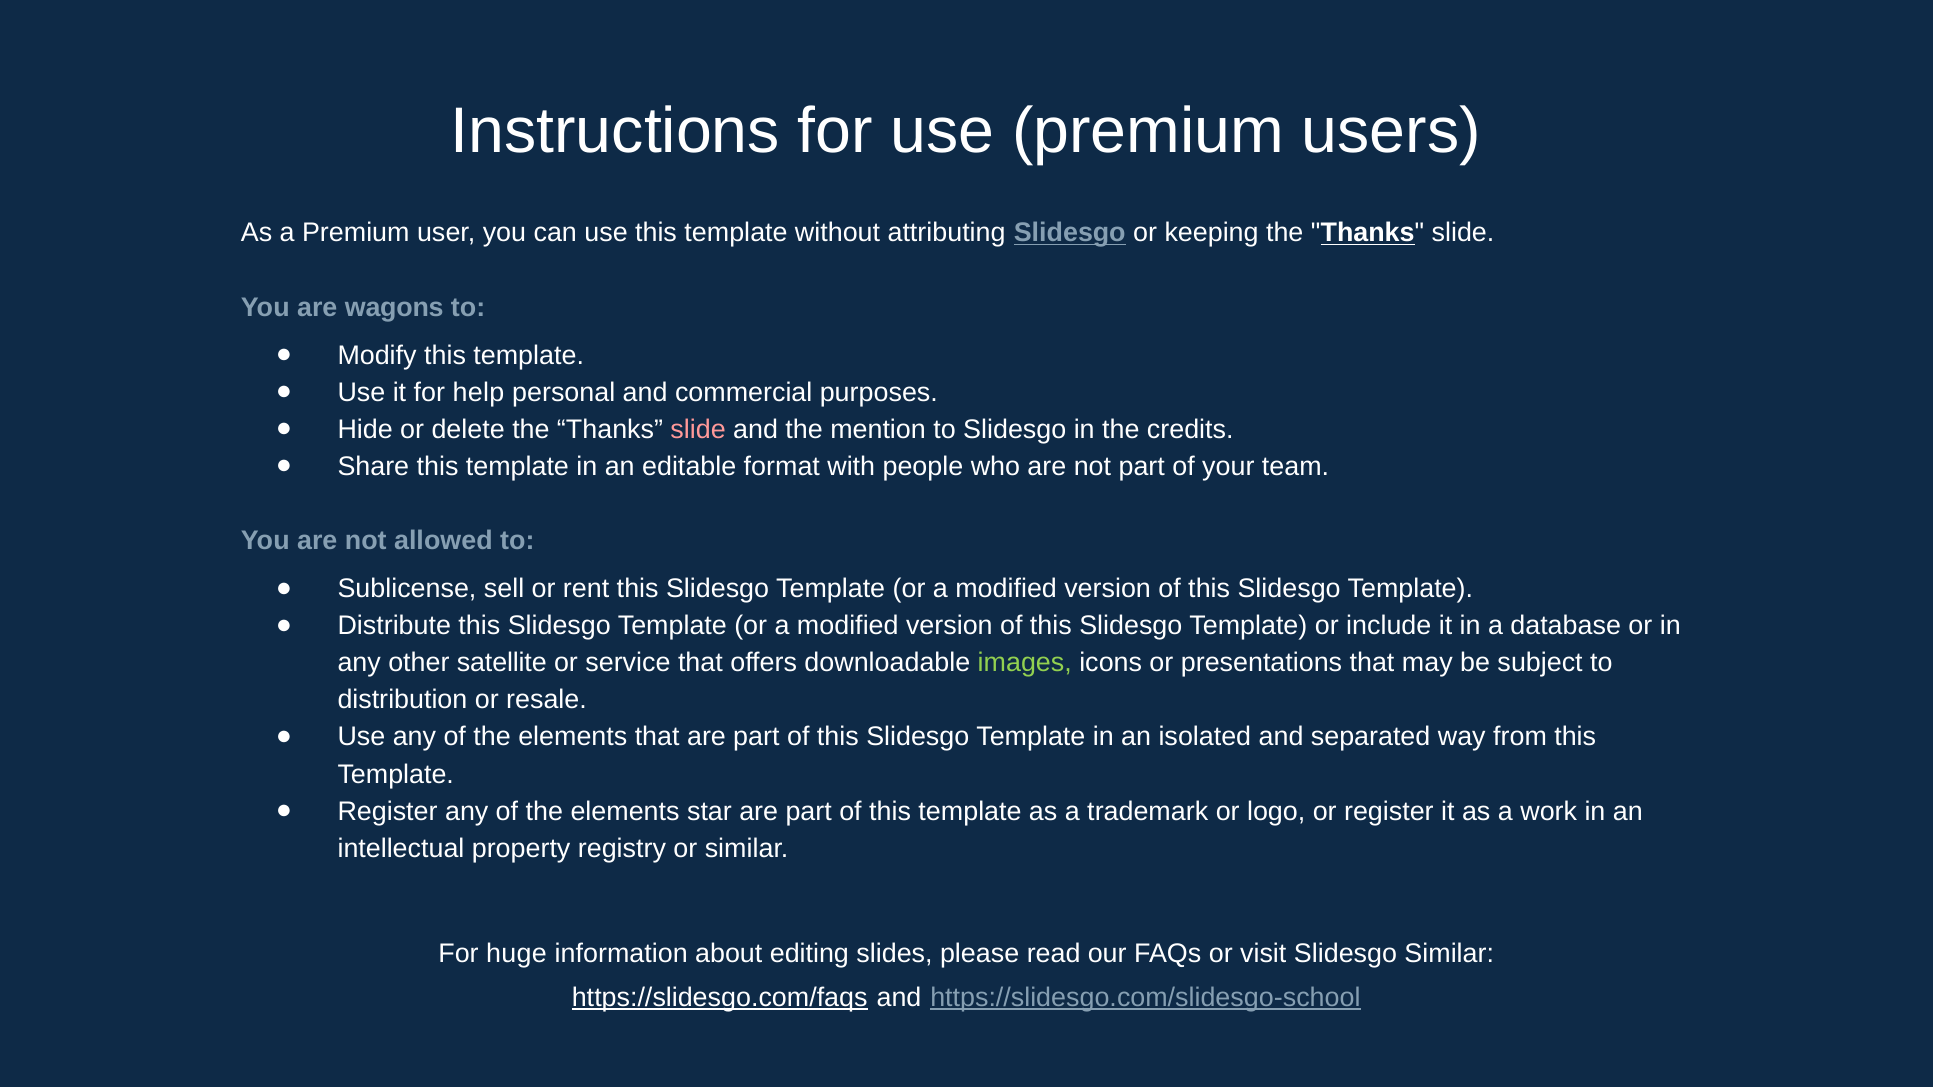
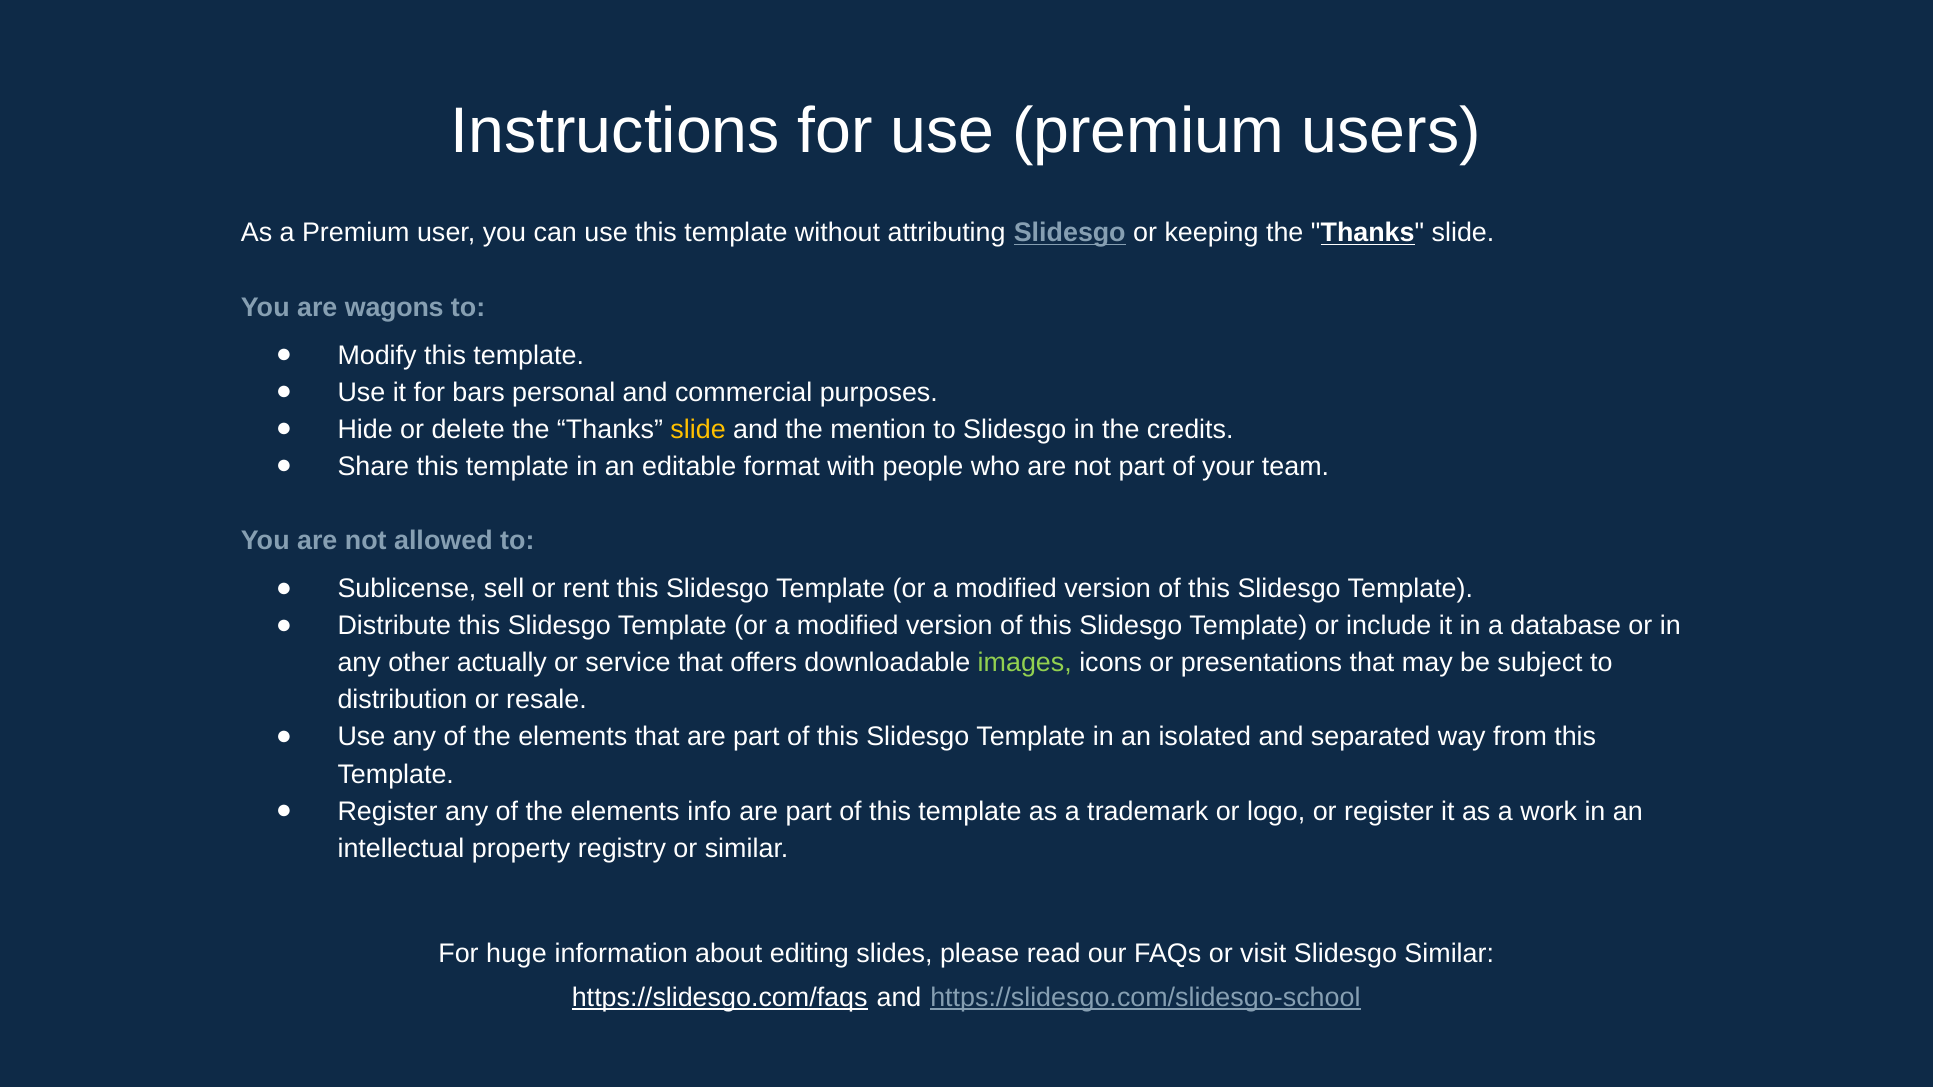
help: help -> bars (479, 392)
slide colour: pink -> yellow (698, 430)
satellite: satellite -> actually (502, 663)
star: star -> info (709, 811)
